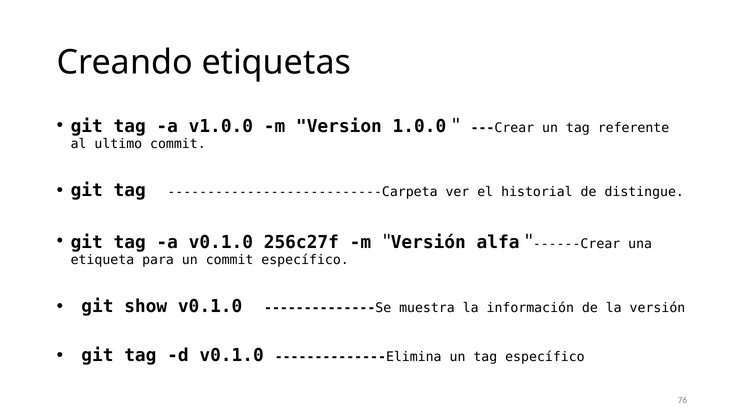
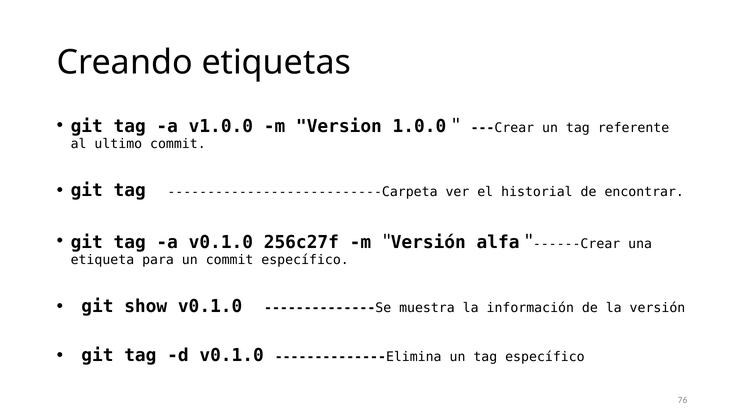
distingue: distingue -> encontrar (644, 192)
